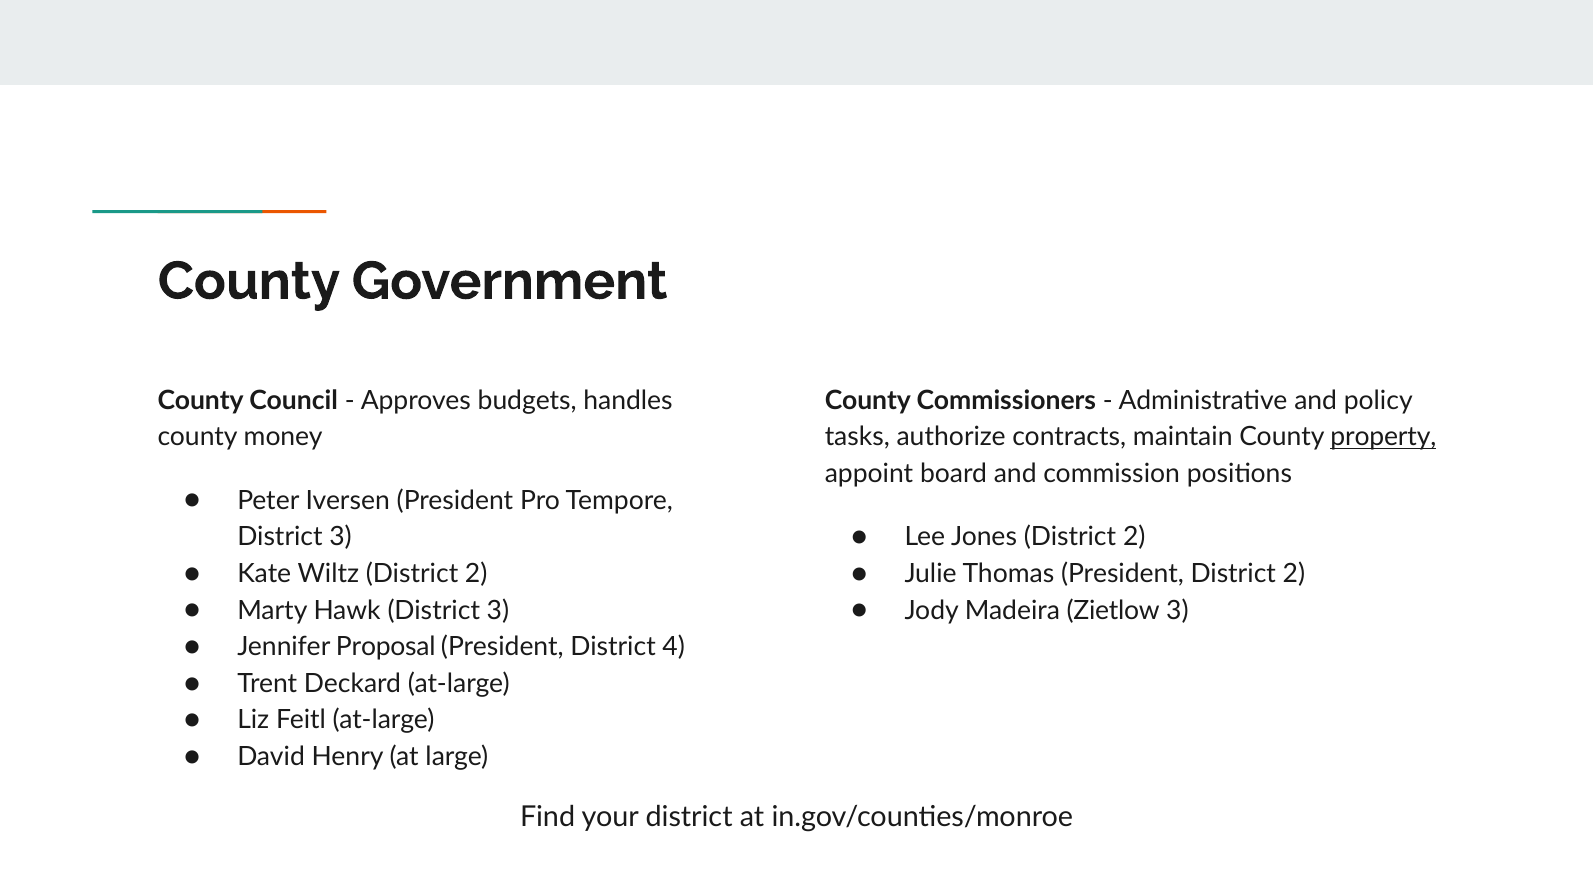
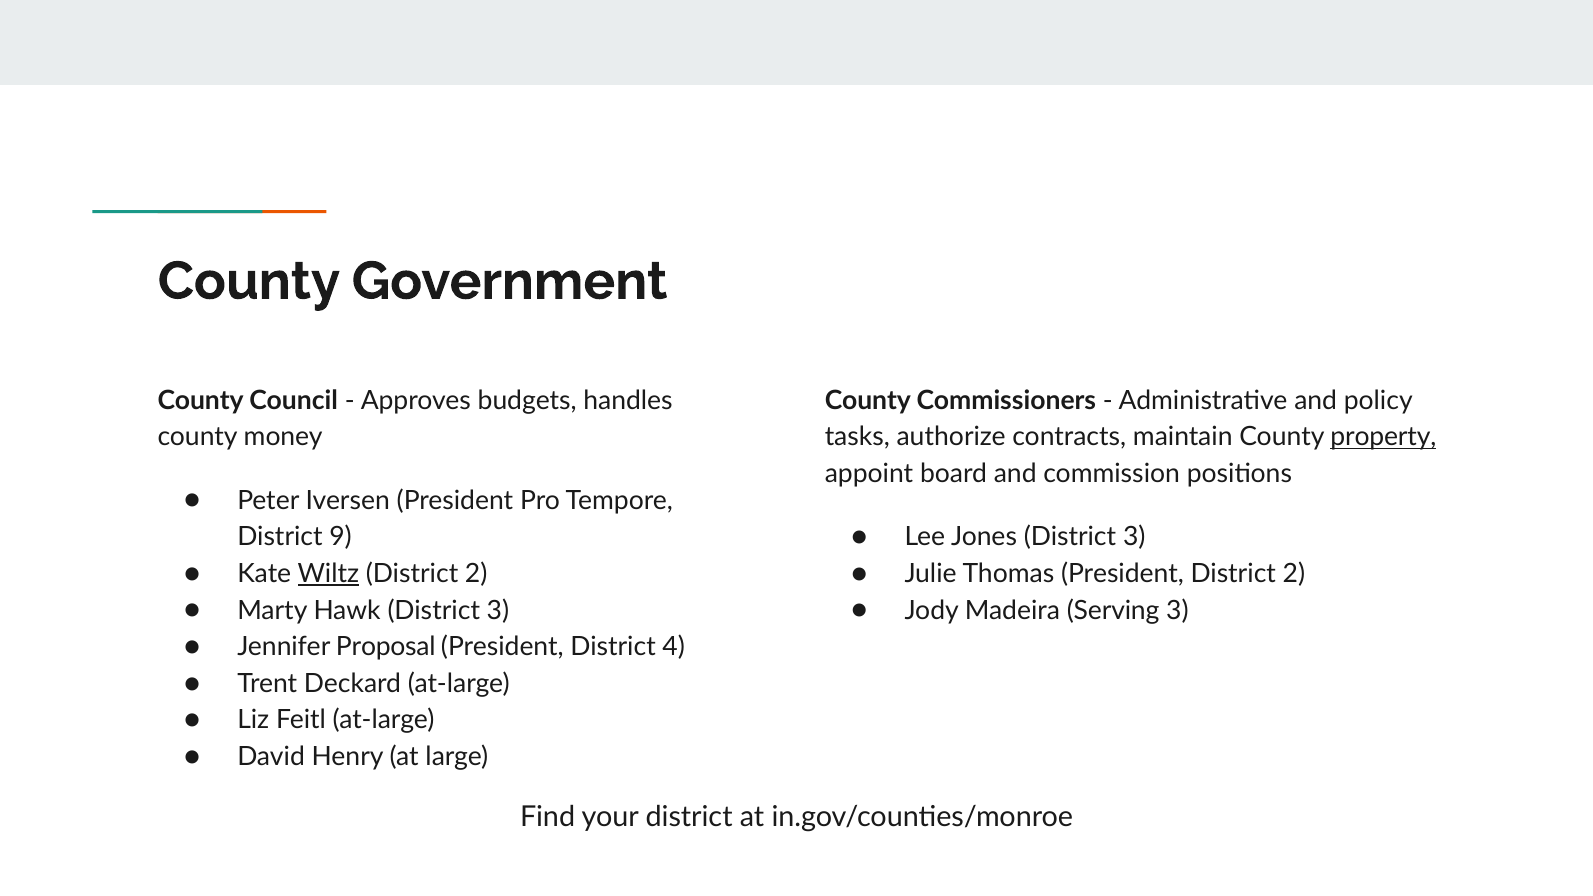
Jones District 2: 2 -> 3 (1134, 537)
3: 3 -> 9 (341, 537)
Wiltz underline: none -> present (328, 574)
Zietlow: Zietlow -> Serving (1113, 610)
